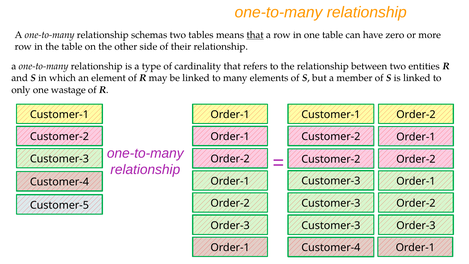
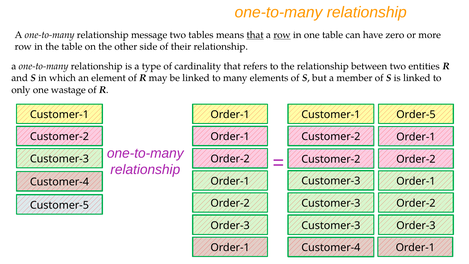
schemas: schemas -> message (149, 35)
row underline: none -> present (282, 35)
Customer-1 Order-2: Order-2 -> Order-5 (416, 114)
